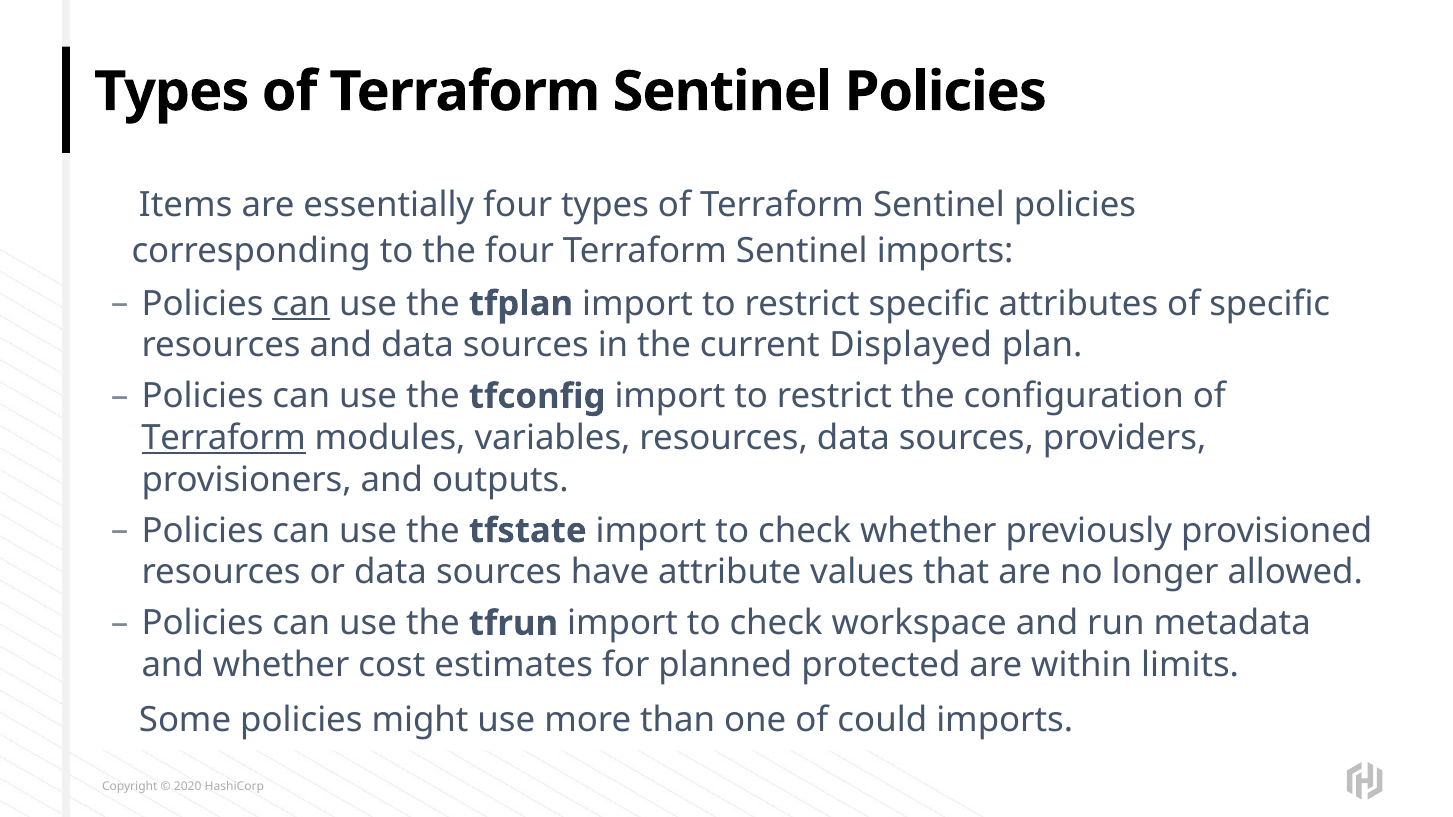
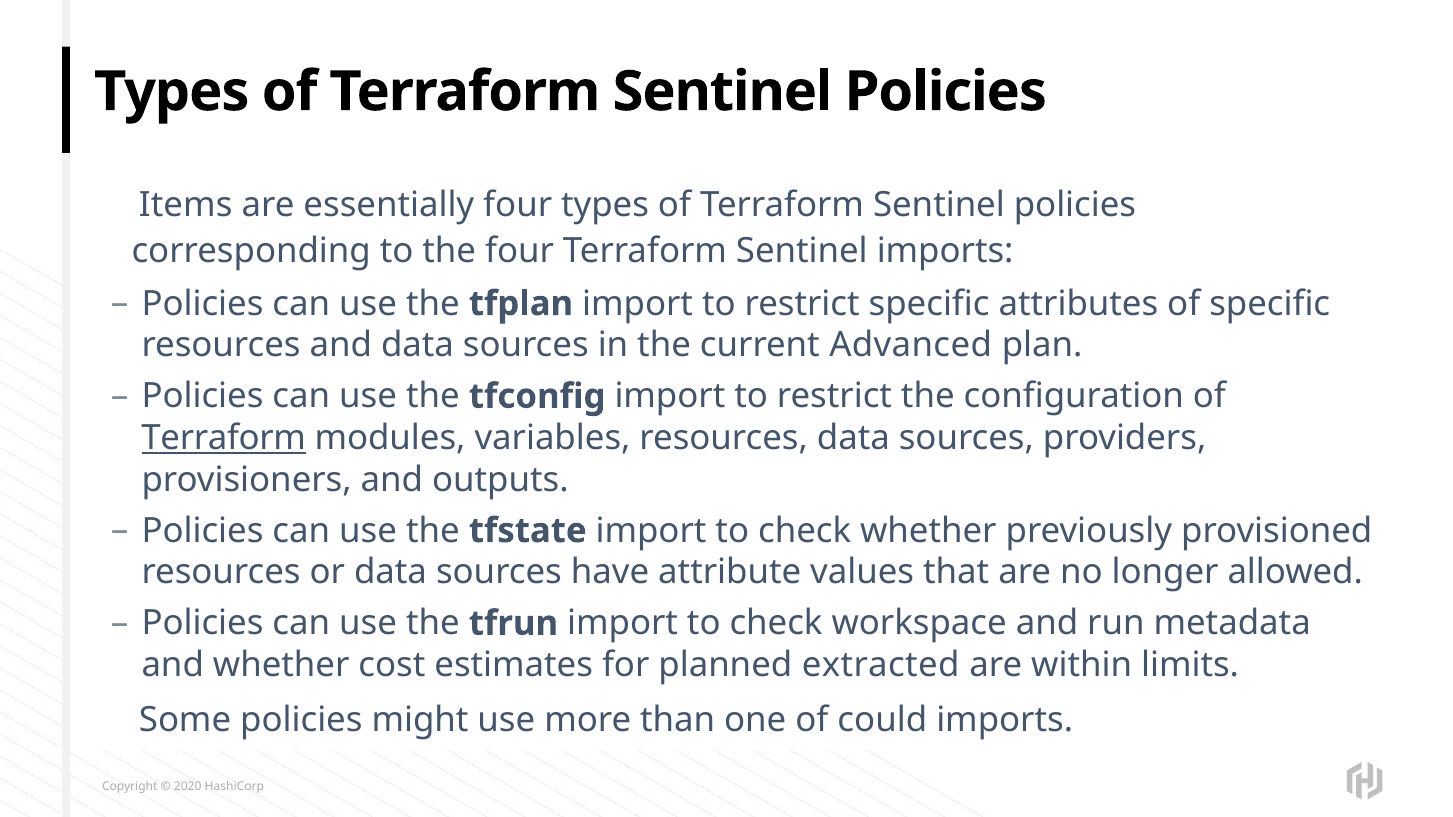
can underline: present -> none (301, 304)
Displayed: Displayed -> Advanced (911, 346)
protected: protected -> extracted (881, 665)
